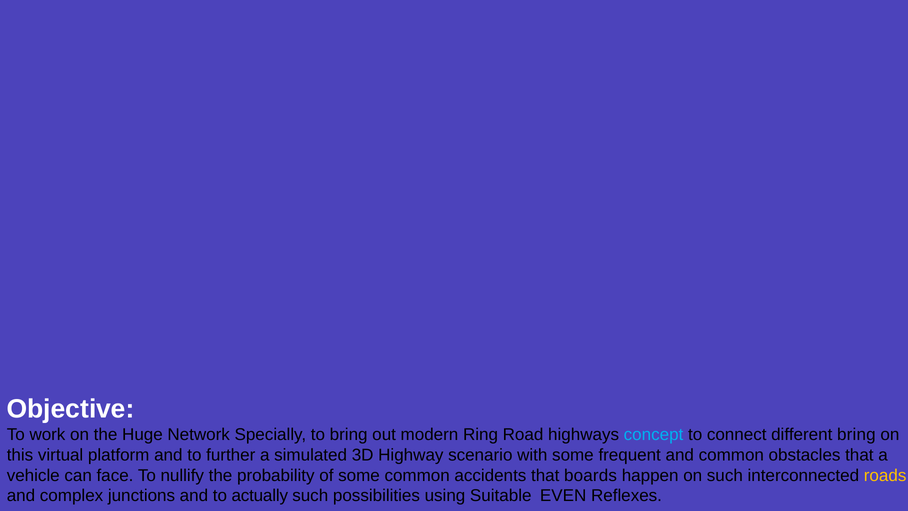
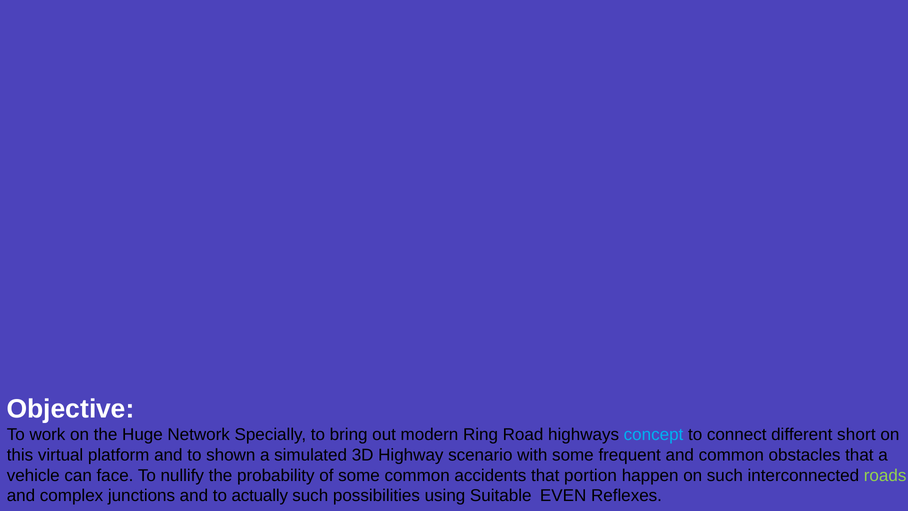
different bring: bring -> short (856, 434)
further: further -> shown (231, 455)
boards: boards -> portion (591, 475)
roads colour: yellow -> light green (885, 475)
